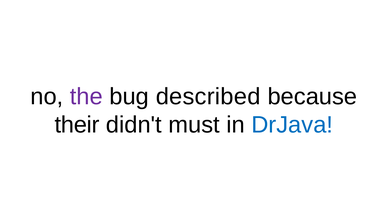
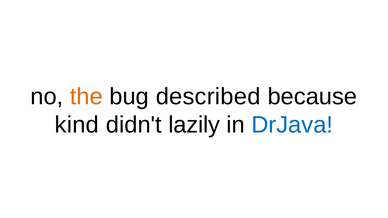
the colour: purple -> orange (86, 97)
their: their -> kind (77, 125)
must: must -> lazily (194, 125)
